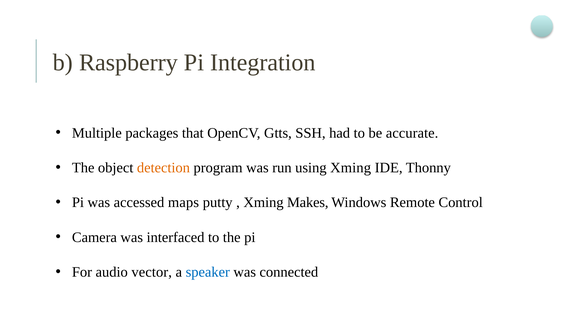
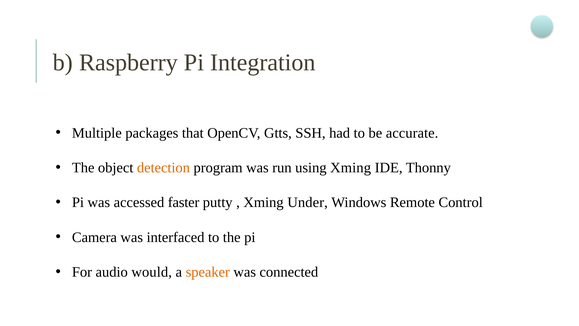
maps: maps -> faster (184, 202)
Makes: Makes -> Under (308, 202)
vector: vector -> would (152, 272)
speaker colour: blue -> orange (208, 272)
